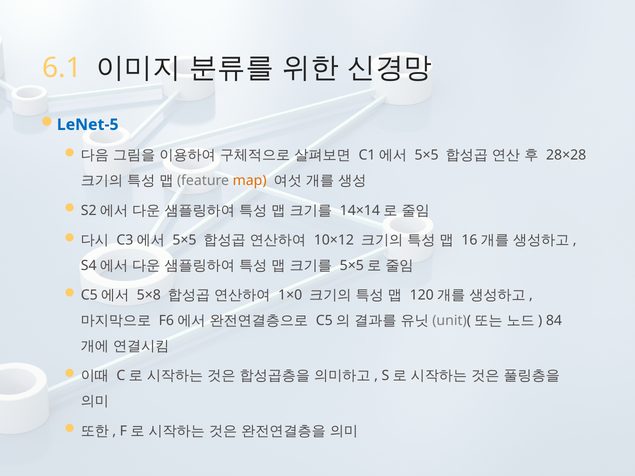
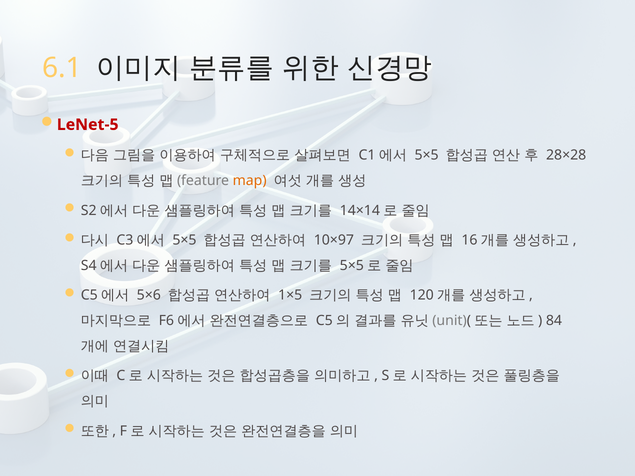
LeNet-5 colour: blue -> red (88, 125)
10×12: 10×12 -> 10×97 (334, 240)
5×8: 5×8 -> 5×6 (149, 295)
1×0: 1×0 -> 1×5 (290, 295)
